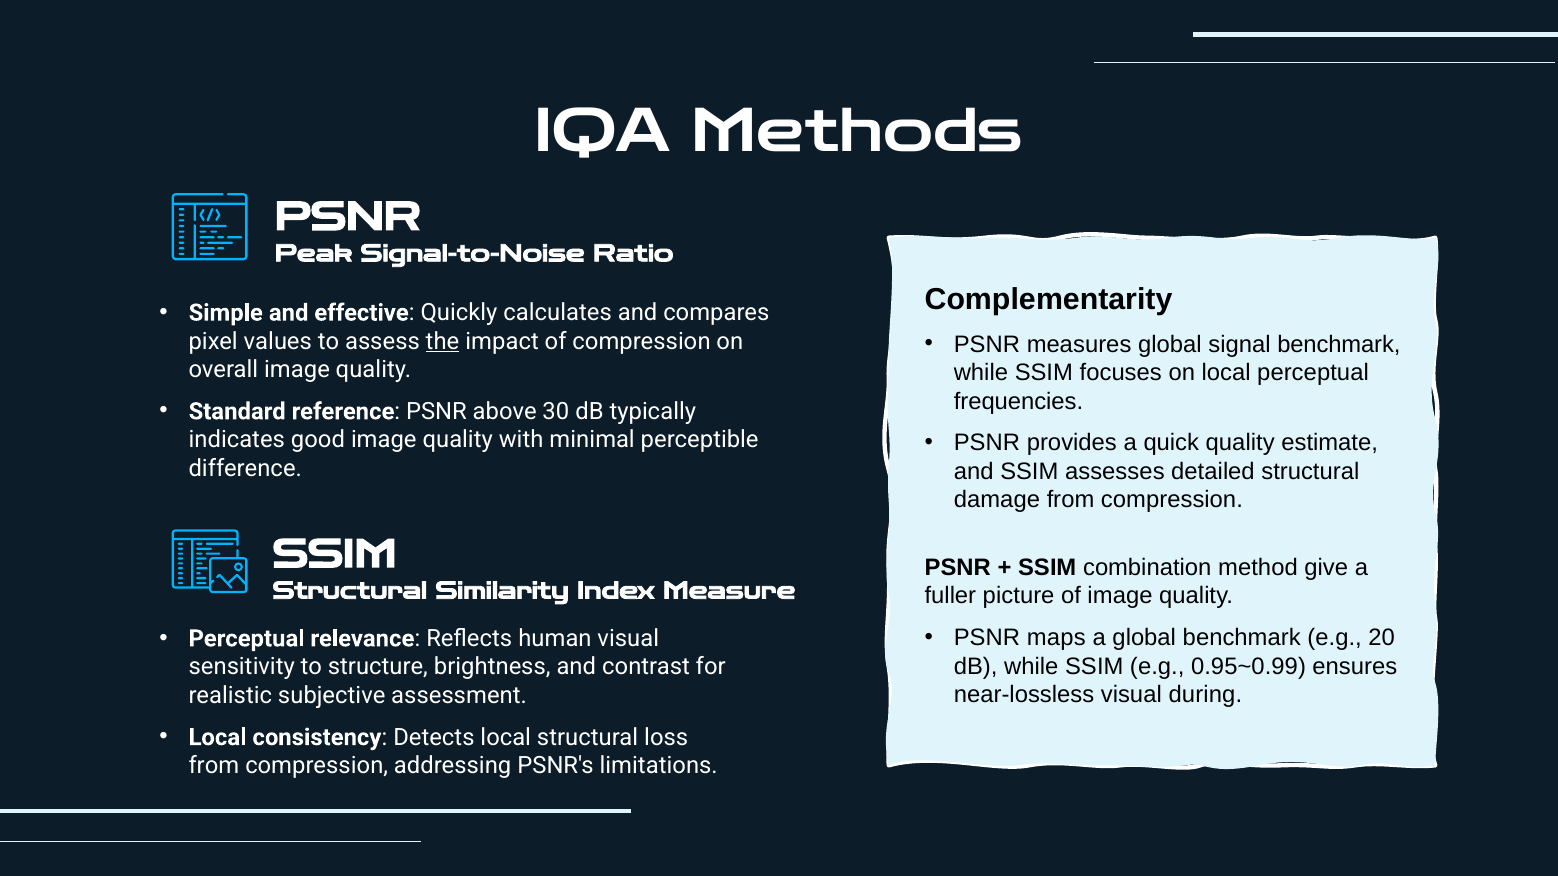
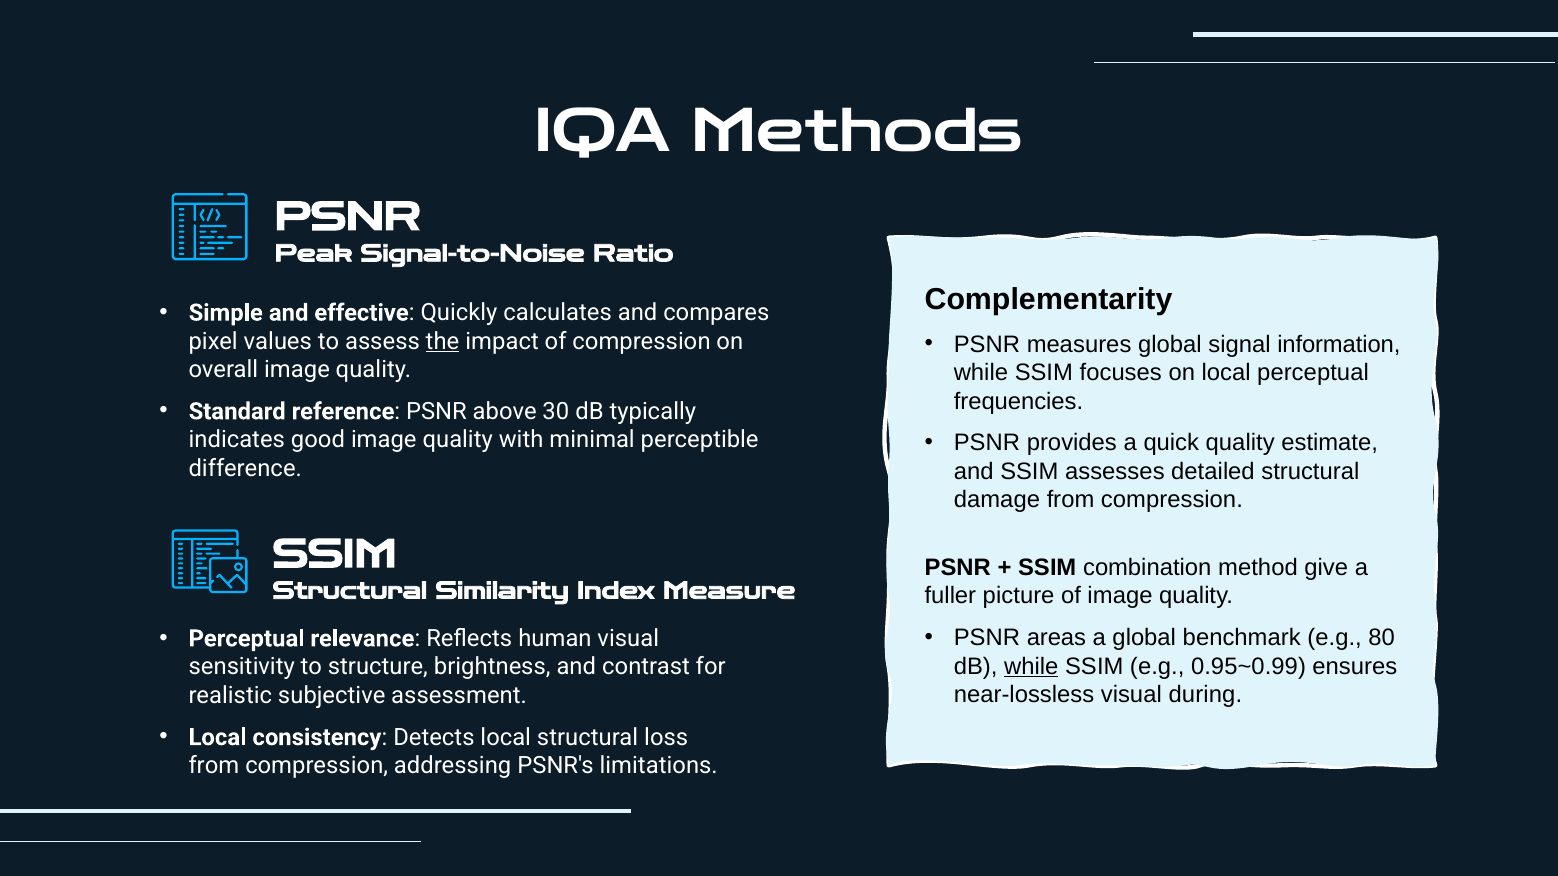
signal benchmark: benchmark -> information (1339, 344)
maps: maps -> areas (1056, 638)
20: 20 -> 80 (1382, 638)
while underline: none -> present (1031, 667)
